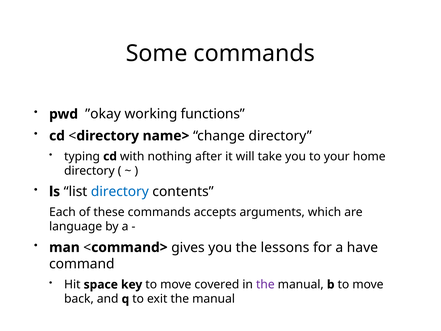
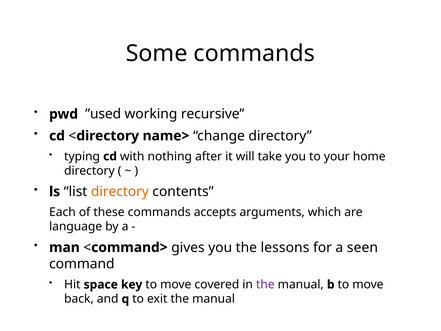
”okay: ”okay -> ”used (103, 114)
functions: functions -> recursive (213, 114)
directory colour: blue -> orange (120, 191)
have: have -> seen (362, 247)
